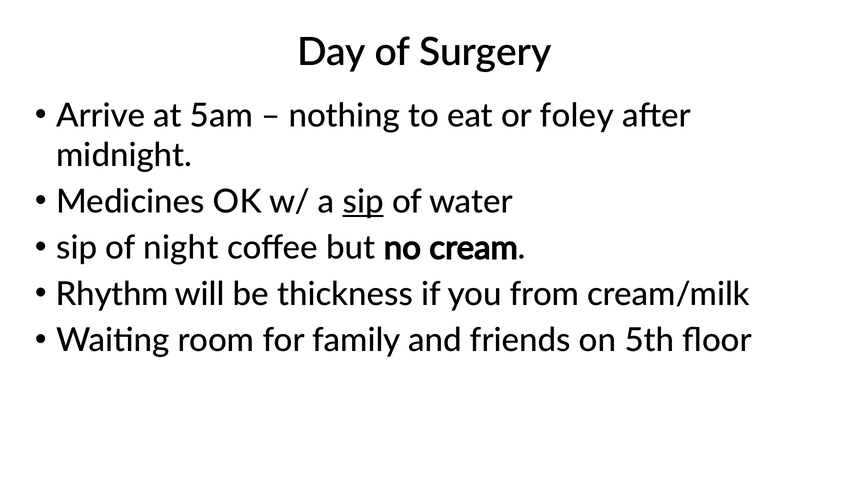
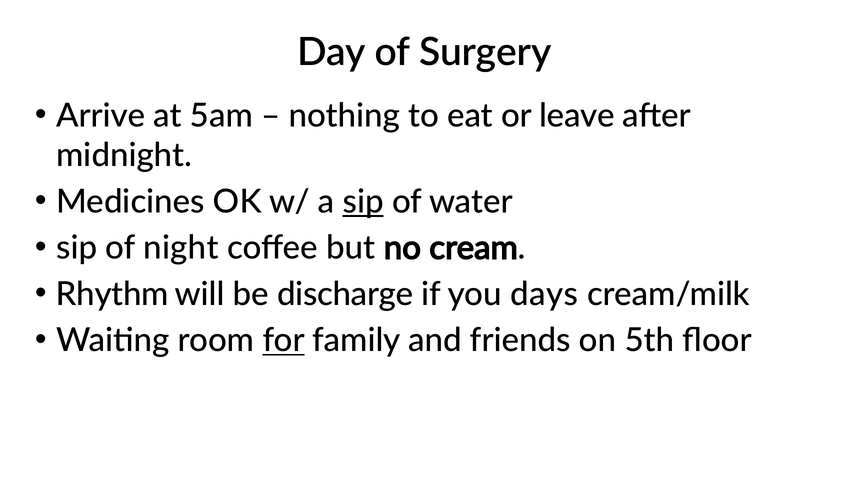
foley: foley -> leave (577, 116)
thickness: thickness -> discharge (345, 295)
from: from -> days (544, 295)
for underline: none -> present (284, 341)
